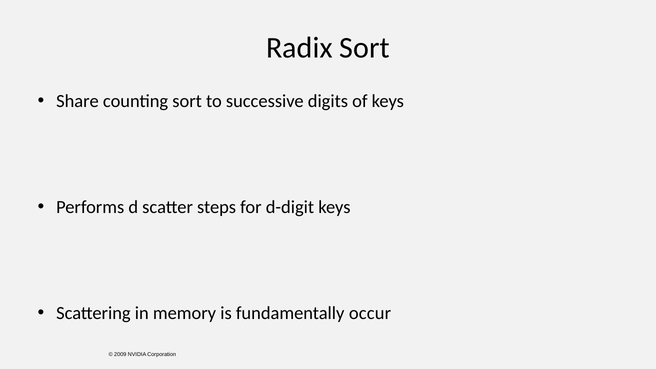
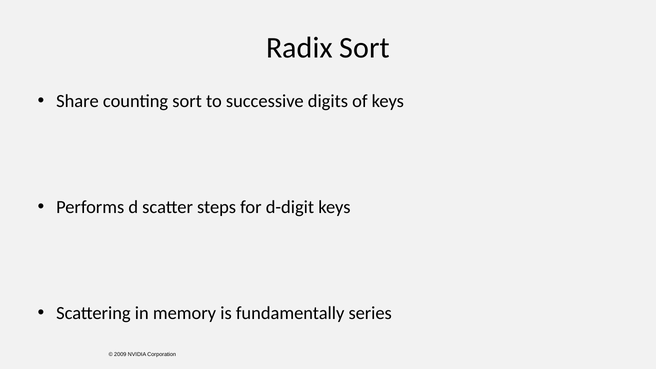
occur: occur -> series (370, 313)
